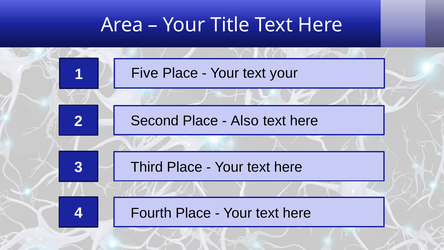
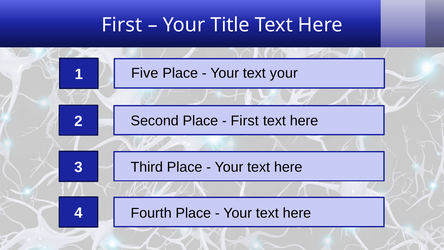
Area: Area -> First (122, 25)
Also: Also -> First (245, 121)
